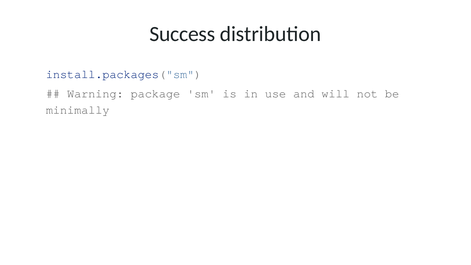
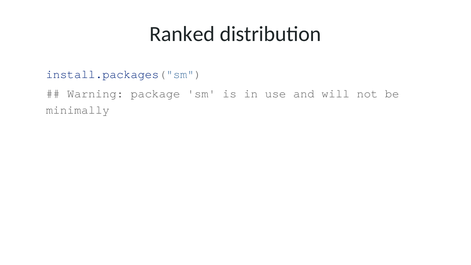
Success: Success -> Ranked (182, 34)
